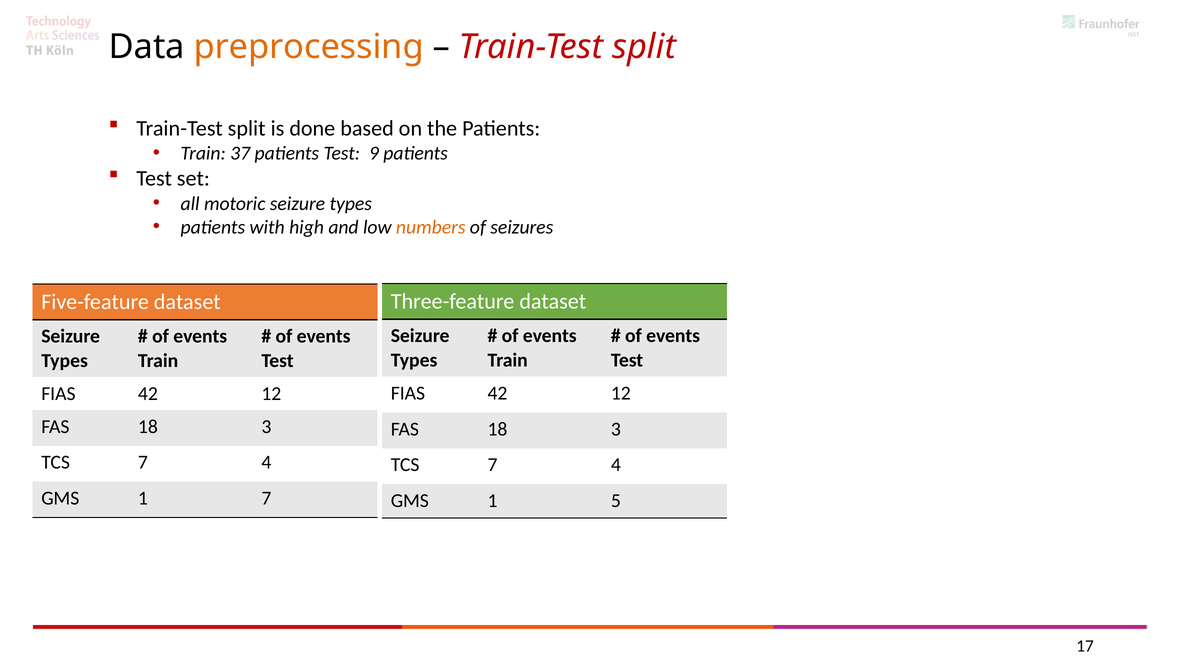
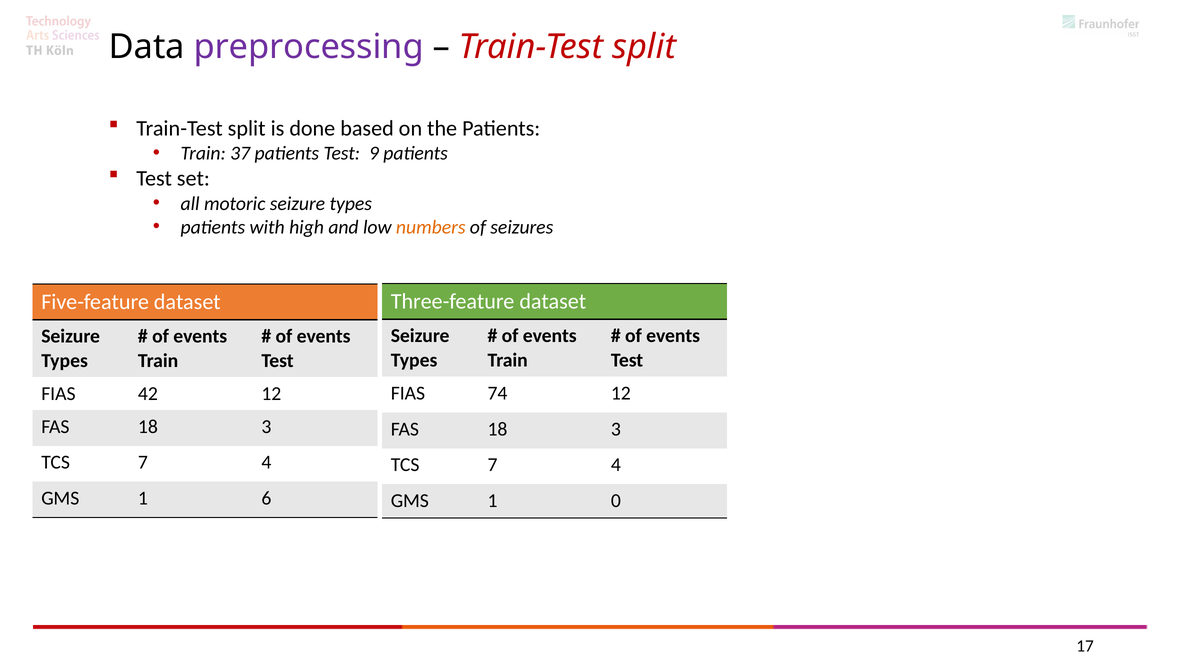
preprocessing colour: orange -> purple (309, 47)
42: 42 -> 74 (497, 393)
1 7: 7 -> 6 (266, 498)
5: 5 -> 0 (616, 501)
